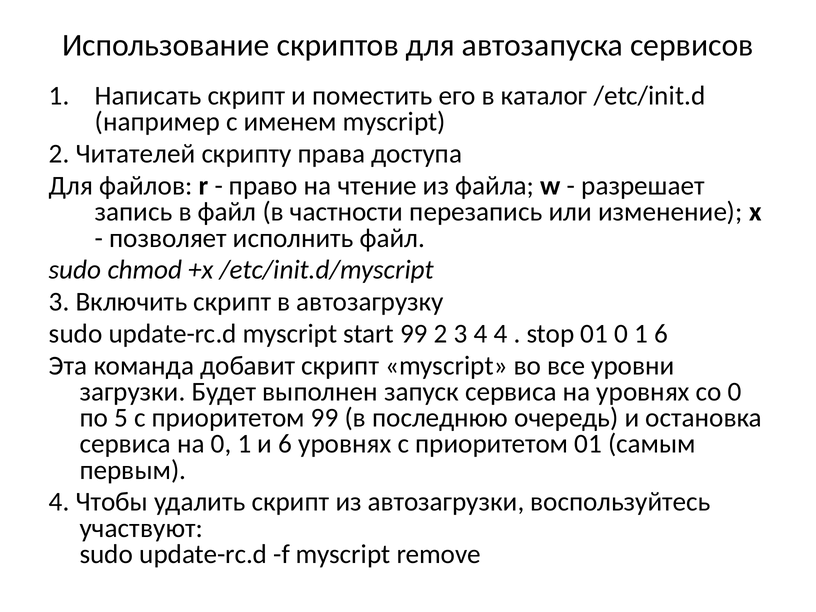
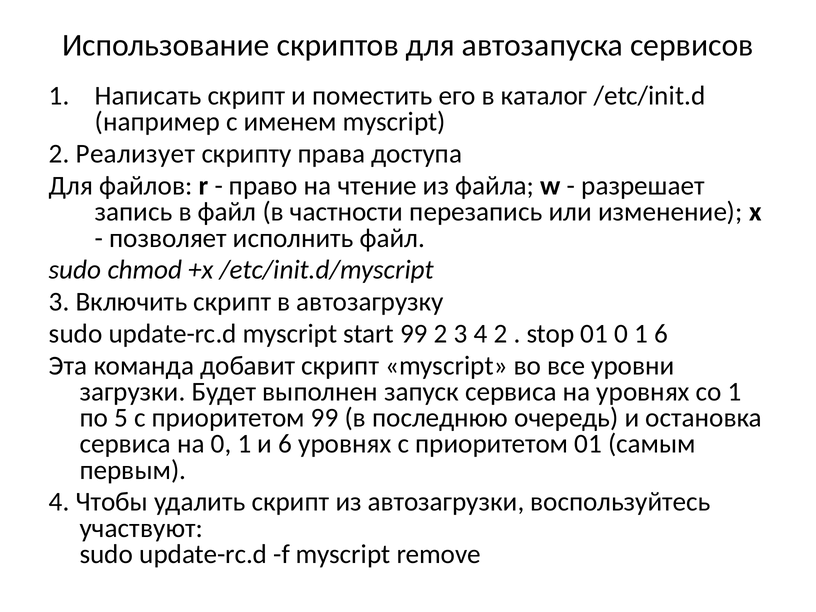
Читателей: Читателей -> Реализует (135, 154)
4 4: 4 -> 2 (501, 334)
со 0: 0 -> 1 (735, 392)
